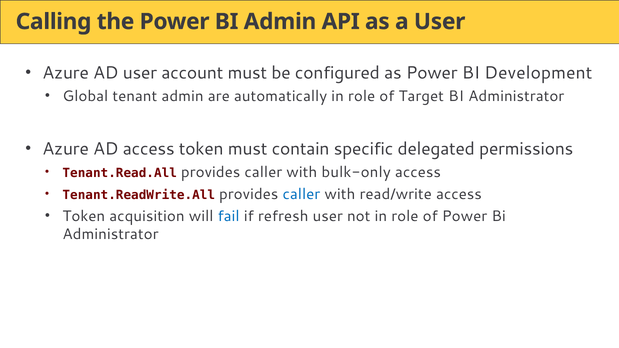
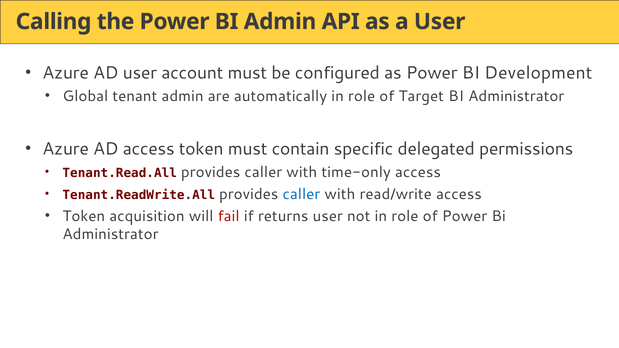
bulk-only: bulk-only -> time-only (356, 172)
fail colour: blue -> red (229, 216)
refresh: refresh -> returns (283, 216)
